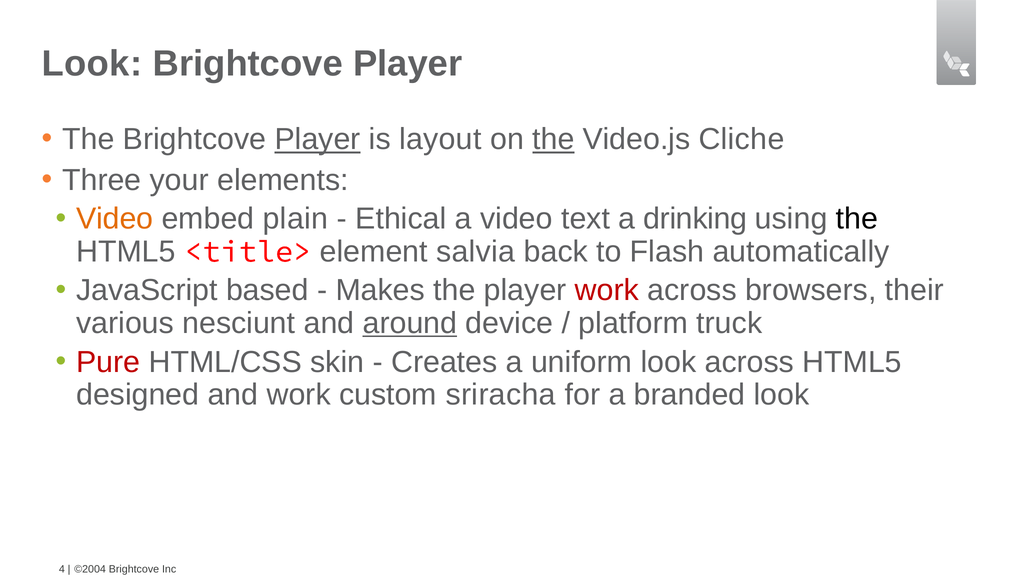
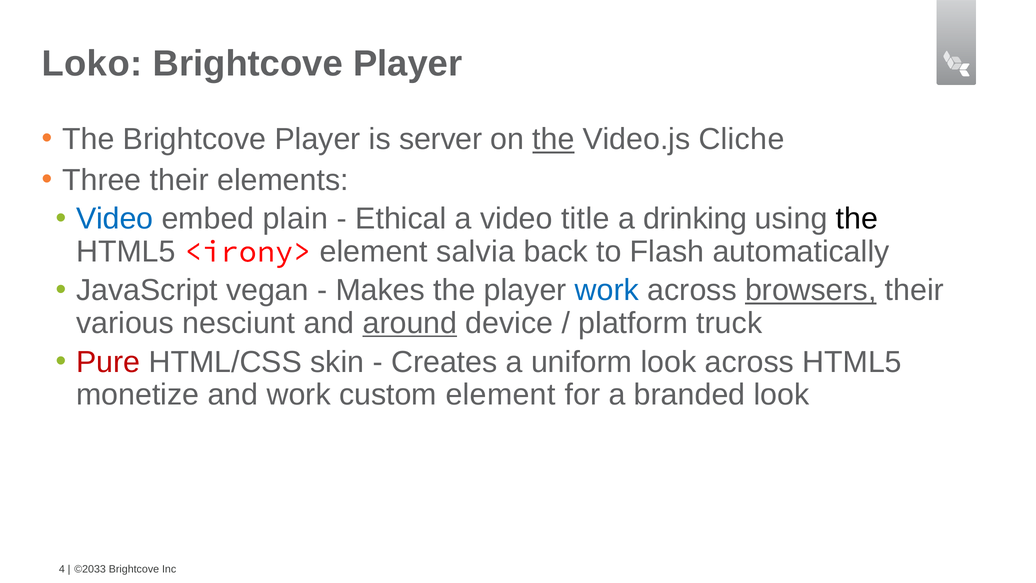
Look: Look -> Loko (92, 64)
Player underline: present -> none (318, 139)
layout: layout -> server (441, 139)
Three your: your -> their (179, 180)
Video colour: orange -> blue (115, 219)
text: text -> title (585, 219)
<title>: <title> -> <irony> (248, 251)
based: based -> vegan (267, 290)
work colour: red -> blue (607, 290)
browsers underline: none -> present (811, 290)
designed: designed -> monetize (138, 395)
custom sriracha: sriracha -> element (501, 395)
©2004: ©2004 -> ©2033 (90, 569)
